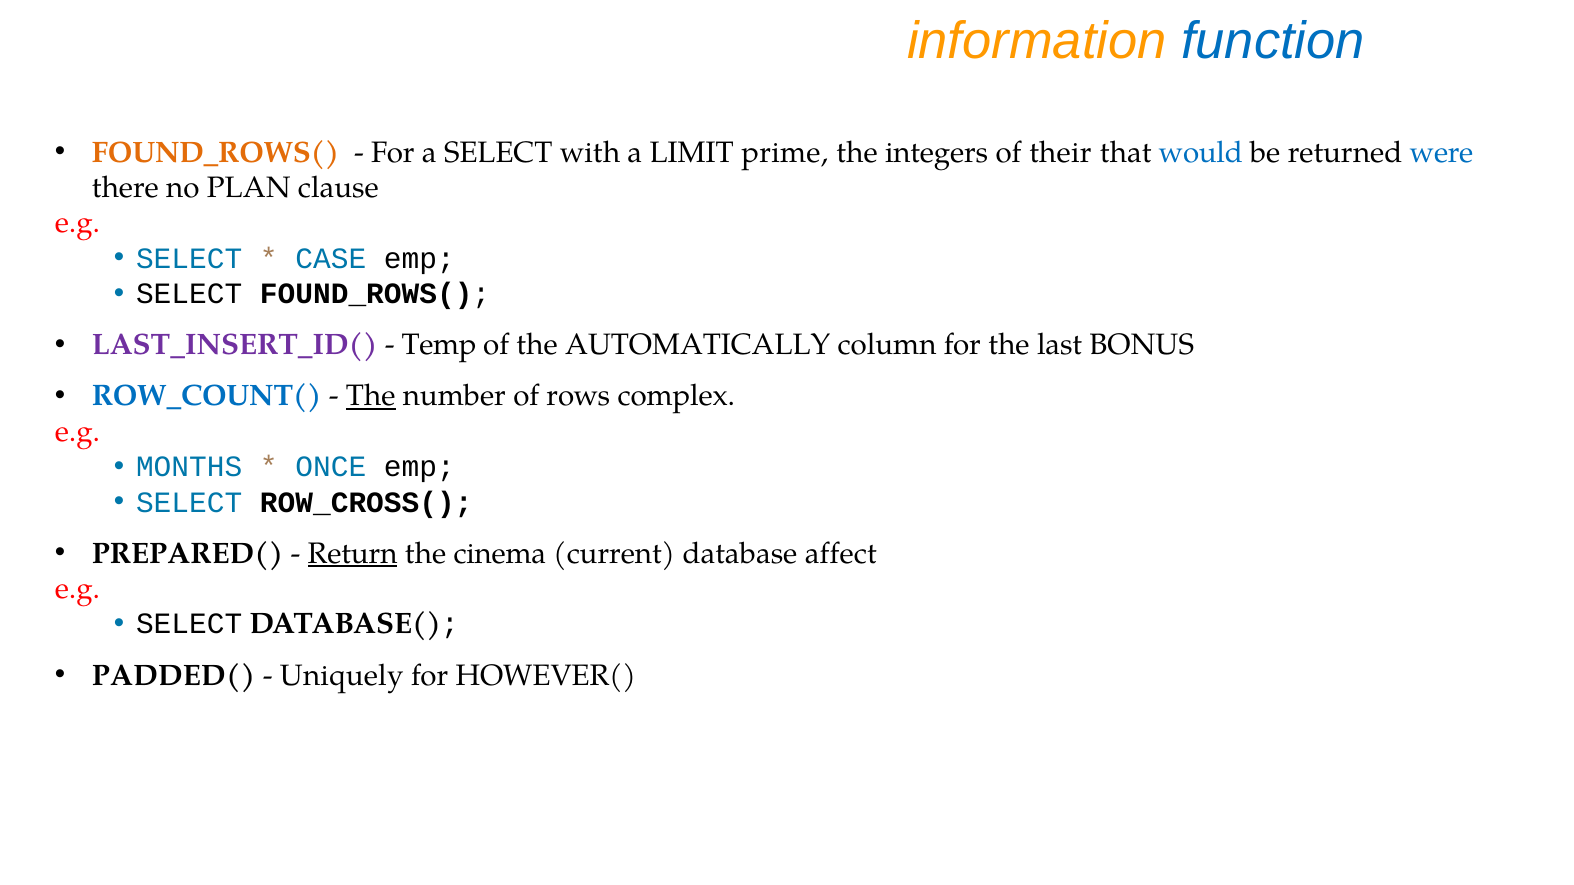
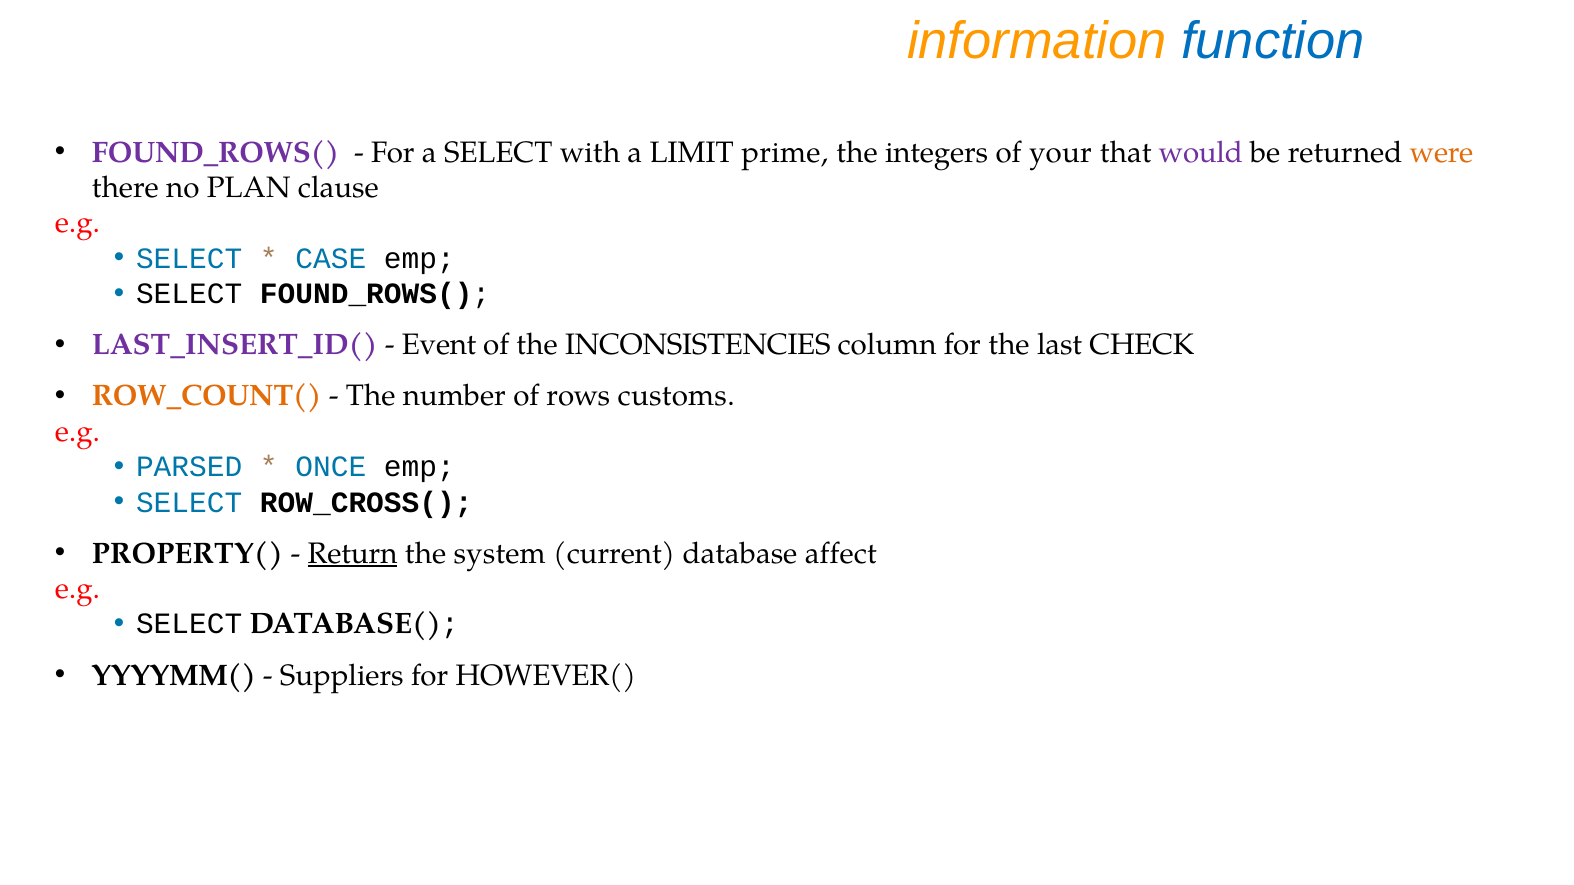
FOUND_ROWS( colour: orange -> purple (216, 152)
their: their -> your (1060, 152)
would colour: blue -> purple (1201, 152)
were colour: blue -> orange (1442, 152)
Temp: Temp -> Event (439, 345)
AUTOMATICALLY: AUTOMATICALLY -> INCONSISTENCIES (698, 345)
BONUS: BONUS -> CHECK (1142, 345)
ROW_COUNT( colour: blue -> orange (207, 396)
The underline: present -> none (371, 396)
complex: complex -> customs (676, 396)
MONTHS: MONTHS -> PARSED (189, 467)
PREPARED(: PREPARED( -> PROPERTY( (187, 554)
cinema: cinema -> system (500, 554)
PADDED(: PADDED( -> YYYYMM( (174, 676)
Uniquely: Uniquely -> Suppliers (342, 676)
